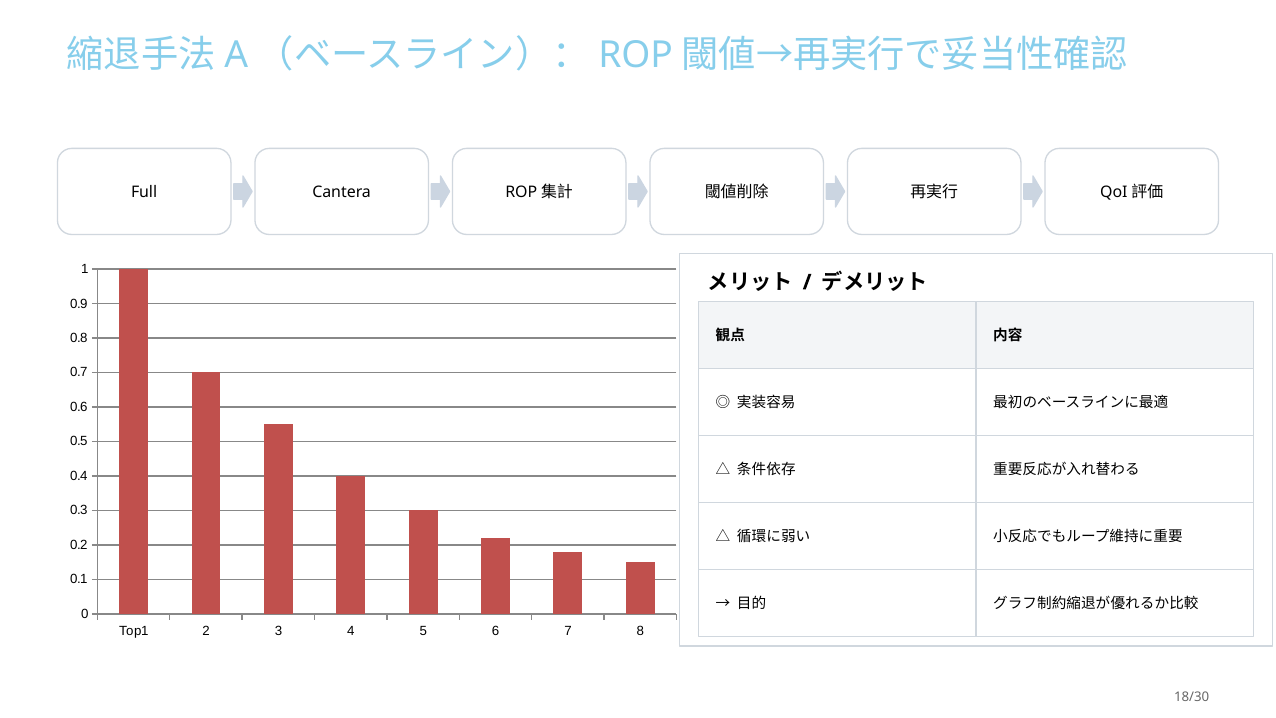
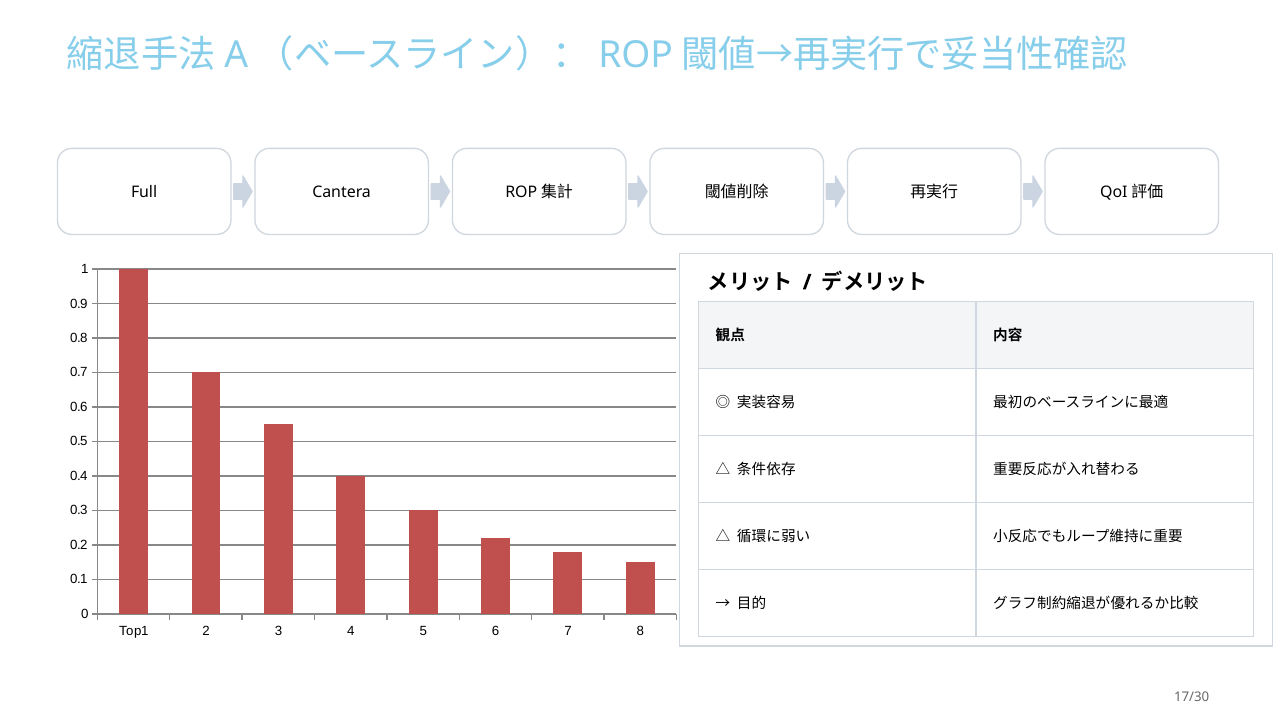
18/30: 18/30 -> 17/30 (1192, 697)
